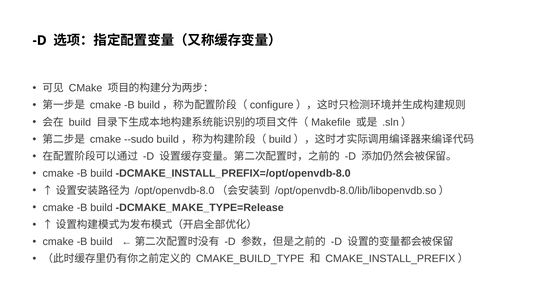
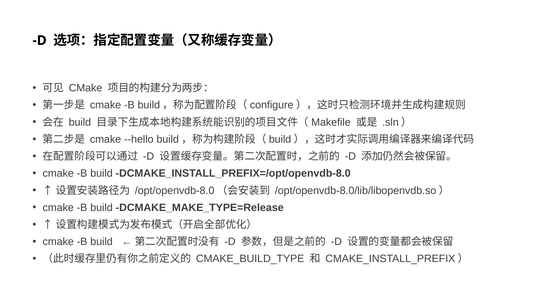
--sudo: --sudo -> --hello (139, 139)
